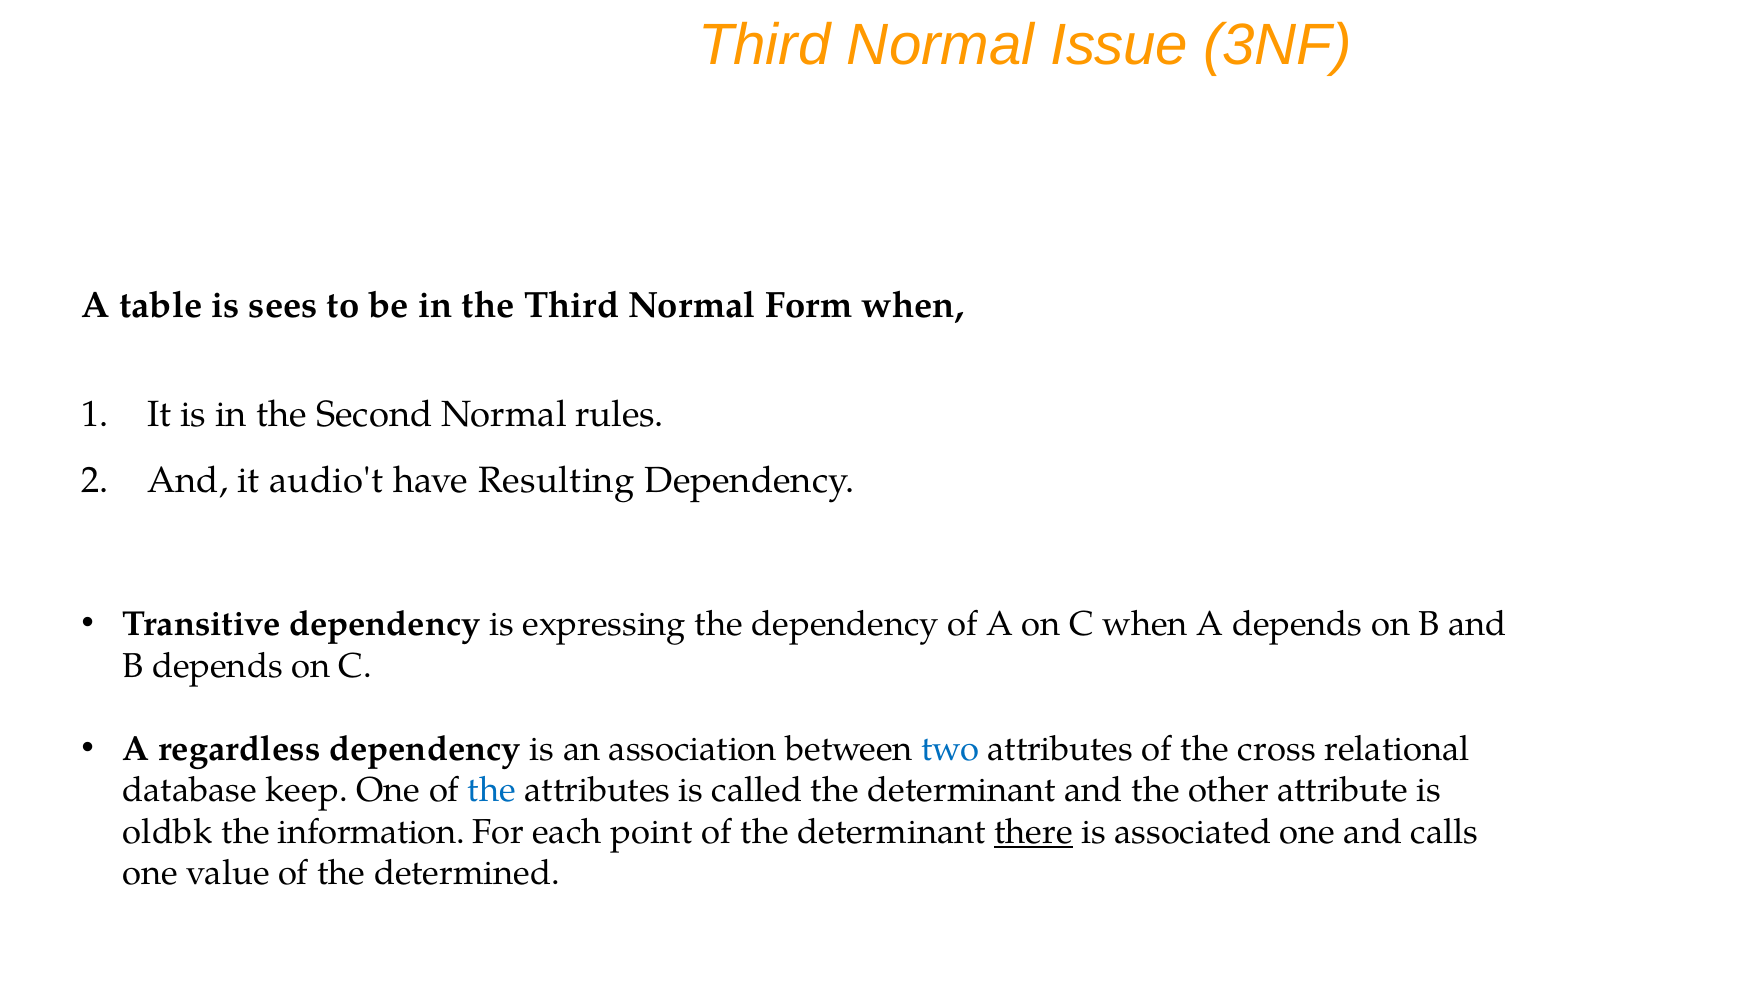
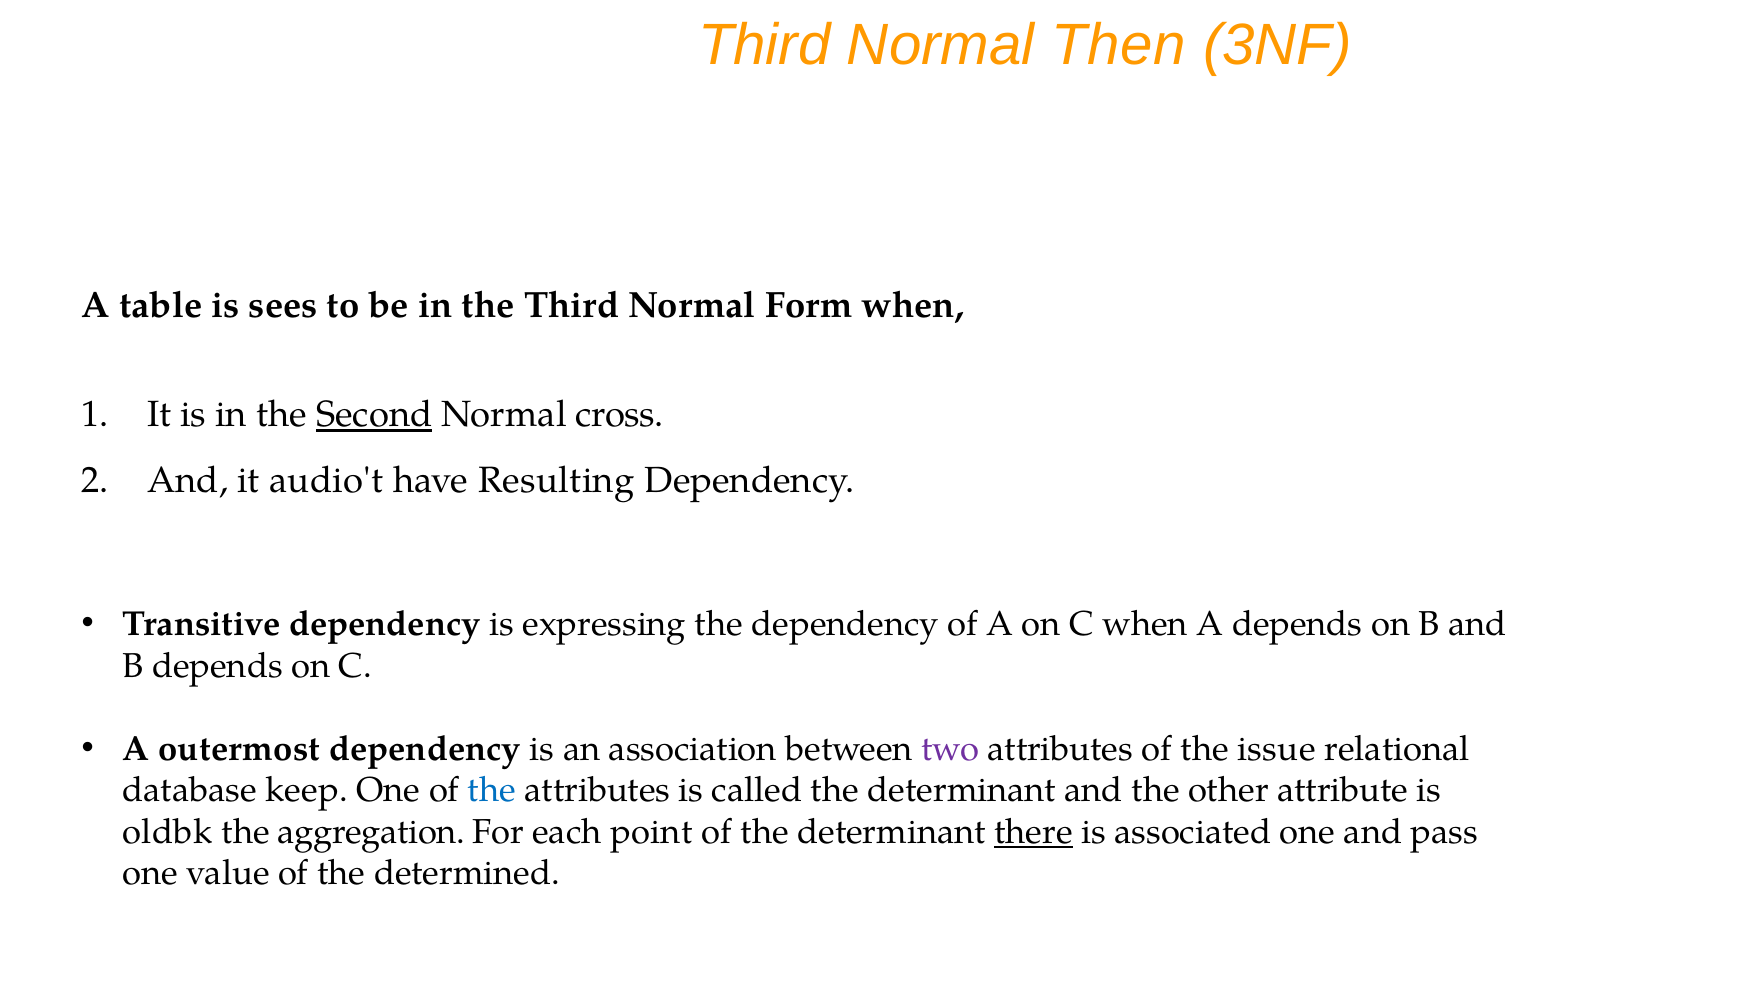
Issue: Issue -> Then (1119, 45)
Second underline: none -> present (374, 415)
rules: rules -> cross (620, 415)
regardless: regardless -> outermost (239, 749)
two colour: blue -> purple (950, 749)
cross: cross -> issue (1277, 749)
information: information -> aggregation (371, 832)
calls: calls -> pass (1444, 832)
